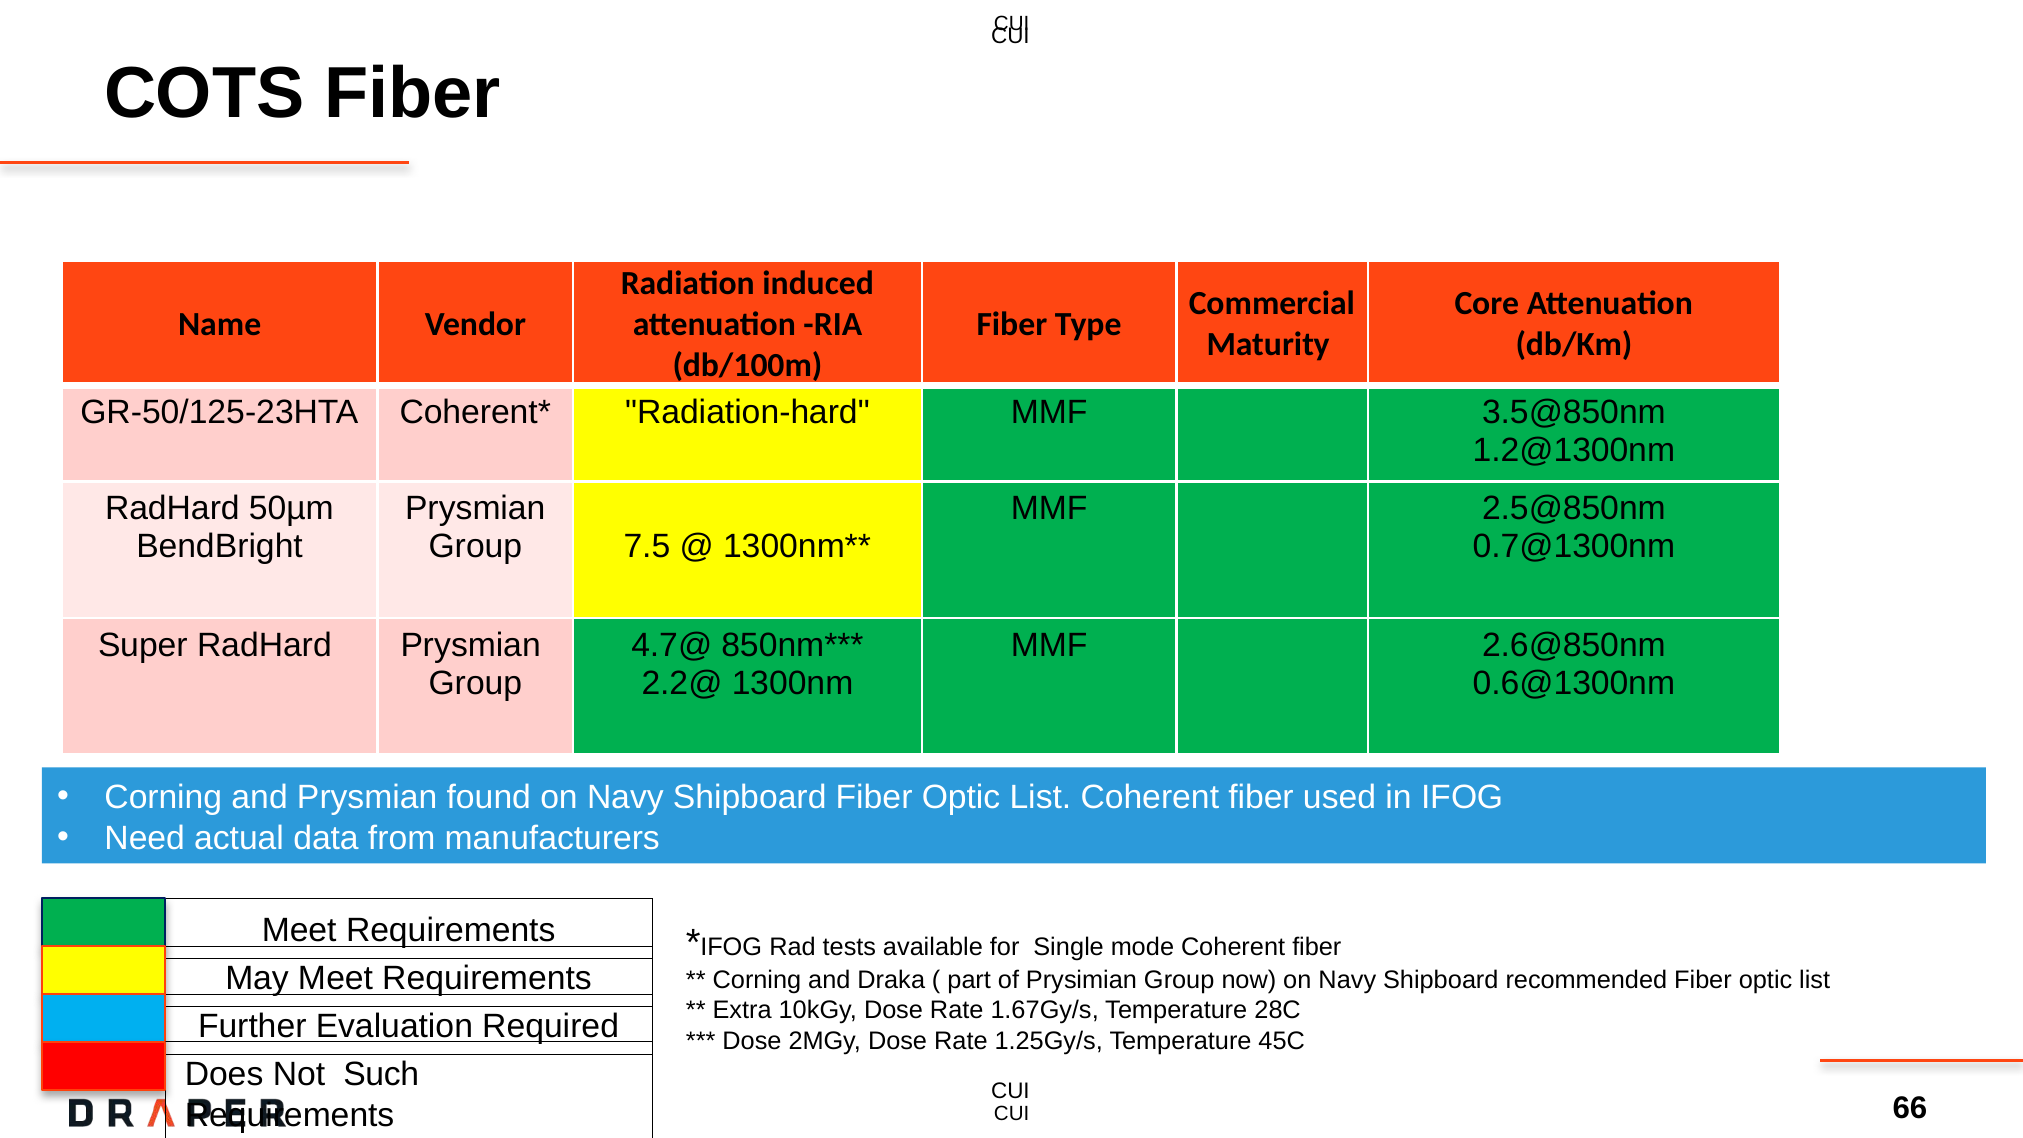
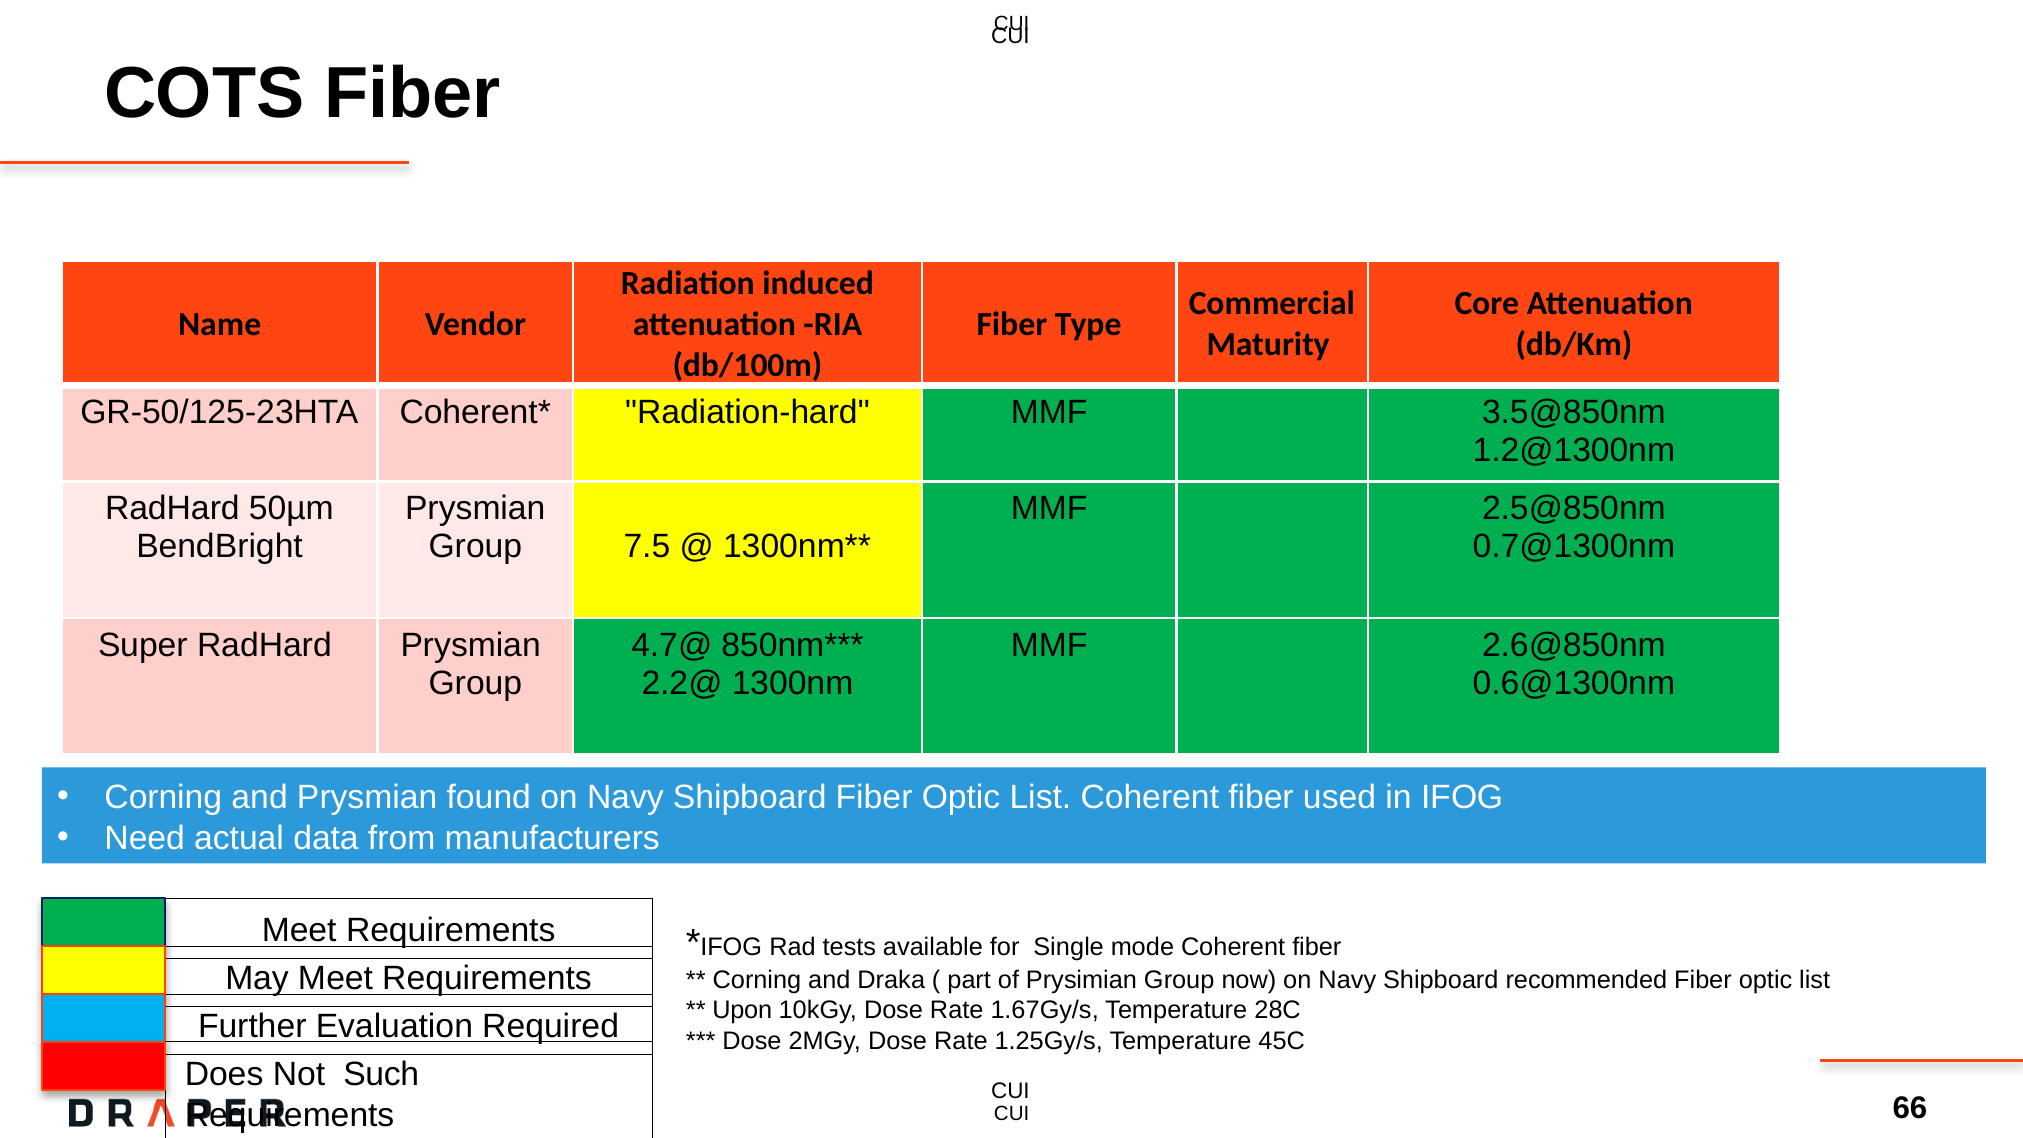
Extra: Extra -> Upon (742, 1010)
